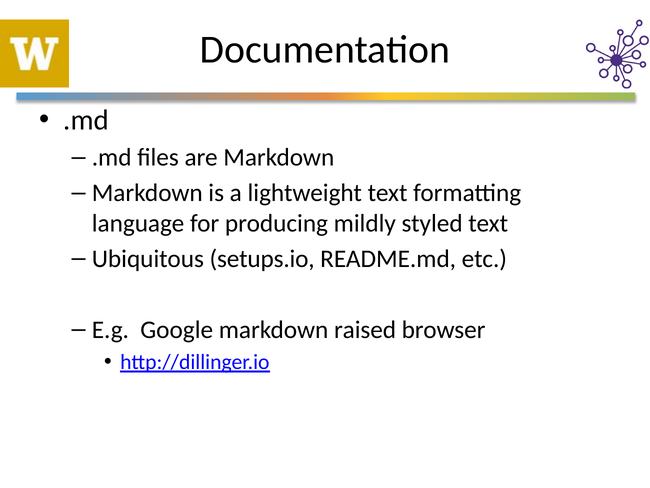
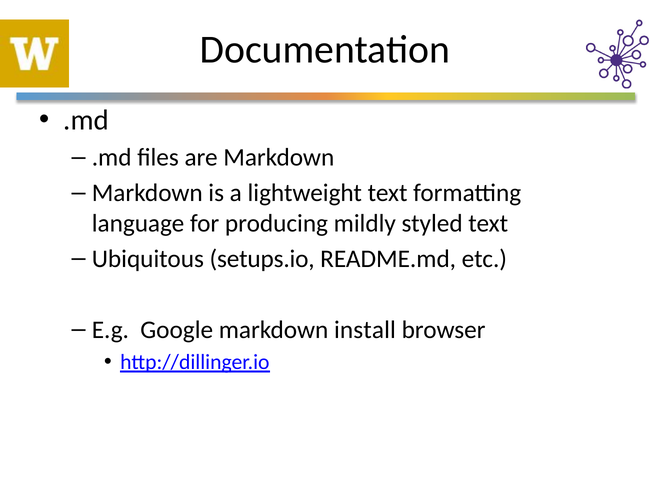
raised: raised -> install (365, 329)
